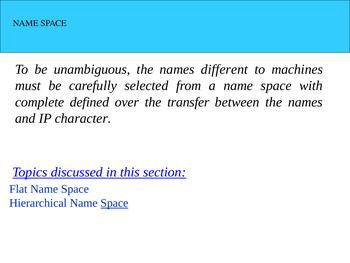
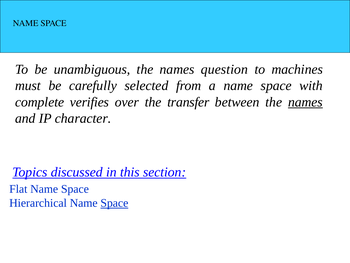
different: different -> question (224, 69)
defined: defined -> verifies (90, 102)
names underline: none -> present (305, 102)
